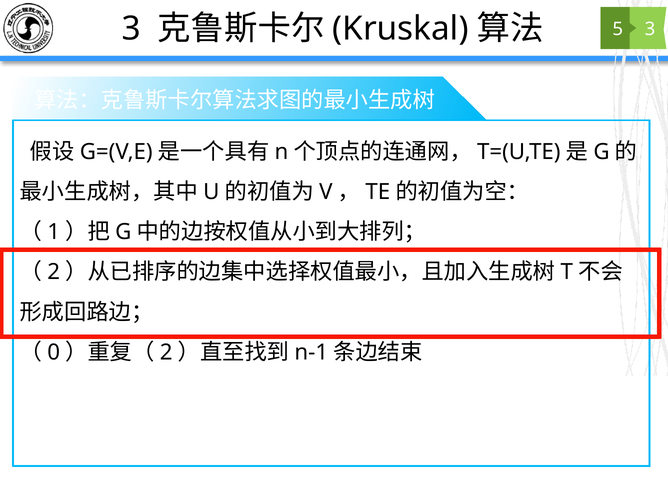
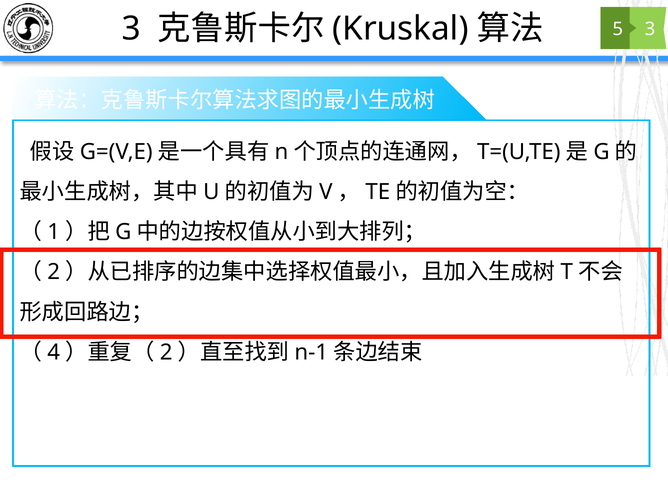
0: 0 -> 4 (54, 352)
